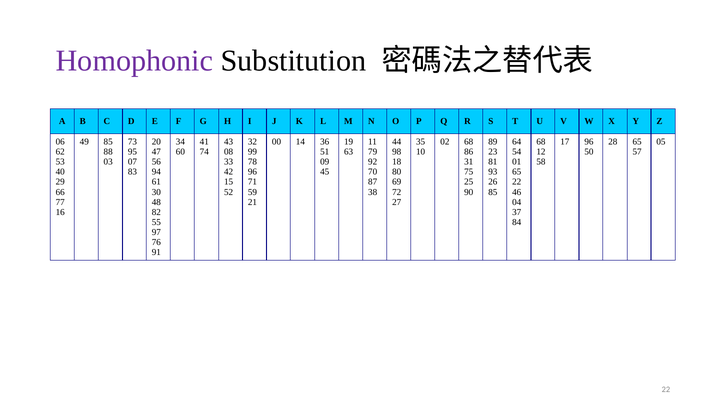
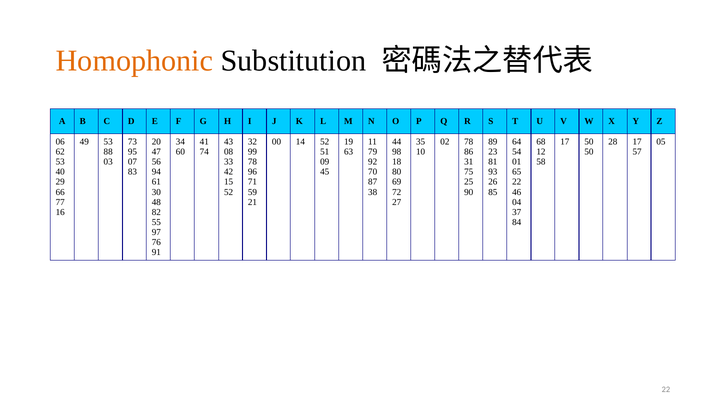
Homophonic colour: purple -> orange (134, 61)
49 85: 85 -> 53 (108, 142)
14 36: 36 -> 52 (325, 142)
02 68: 68 -> 78 (469, 142)
17 96: 96 -> 50 (589, 142)
28 65: 65 -> 17 (637, 142)
